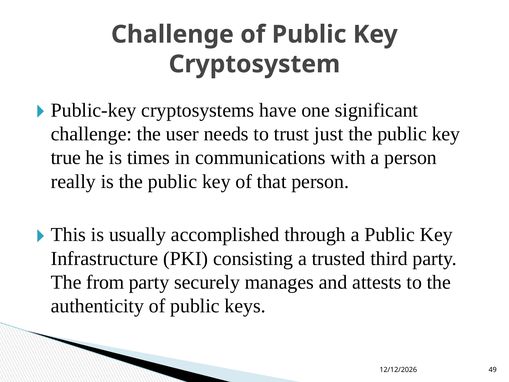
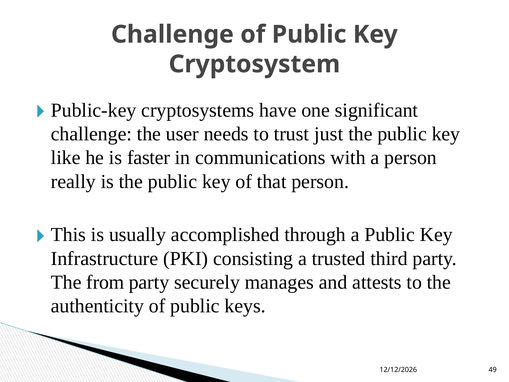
true: true -> like (66, 158)
times: times -> faster (149, 158)
